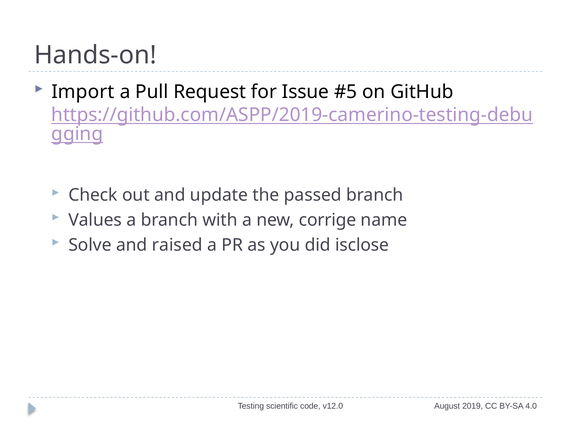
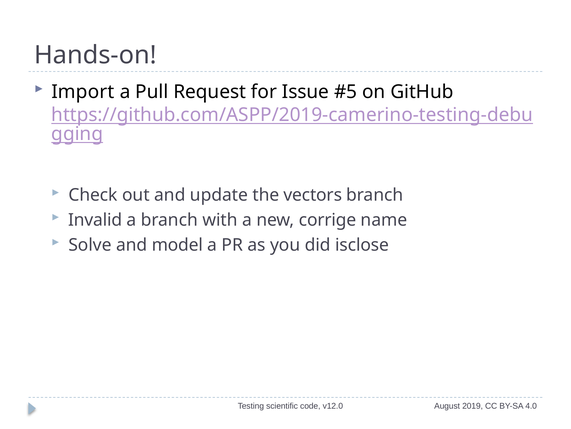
passed: passed -> vectors (313, 195)
Values: Values -> Invalid (95, 220)
raised: raised -> model (177, 245)
